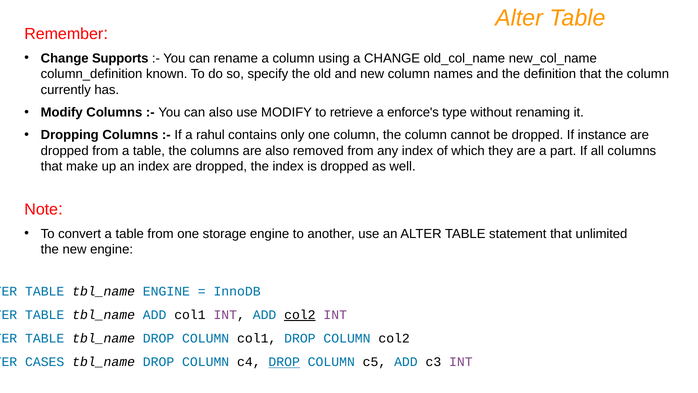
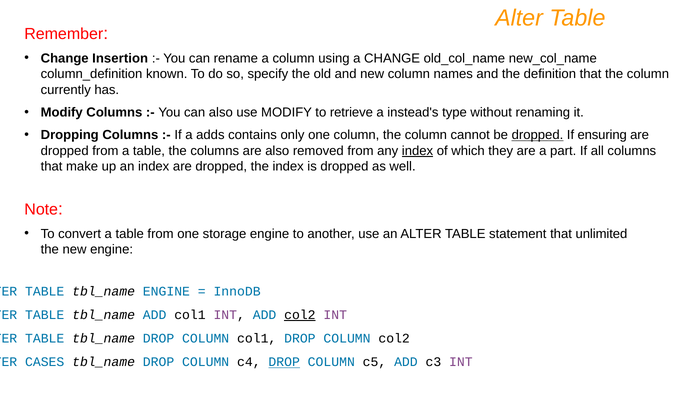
Supports: Supports -> Insertion (120, 58)
enforce's: enforce's -> instead's (413, 112)
rahul: rahul -> adds (210, 135)
dropped underline: none -> present (537, 135)
instance: instance -> ensuring (602, 135)
index underline: none -> present (418, 151)
